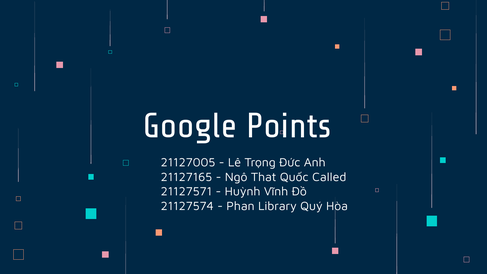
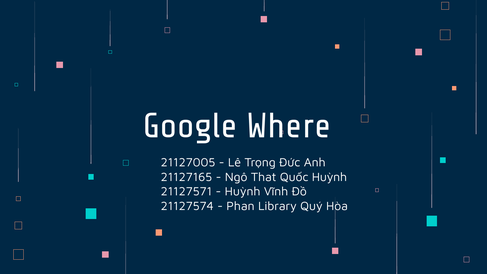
Points: Points -> Where (289, 126)
Quốc Called: Called -> Huỳnh (329, 177)
